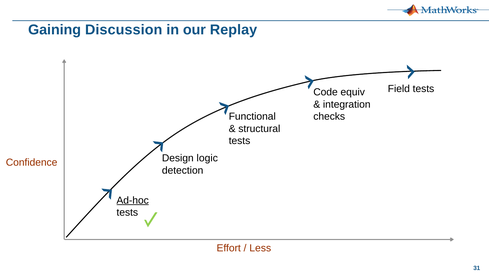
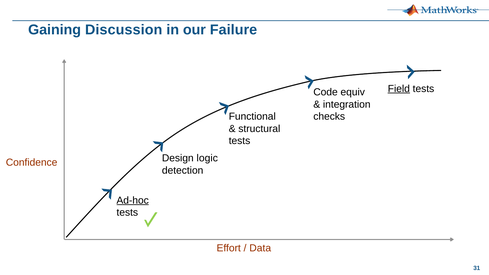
Replay: Replay -> Failure (234, 30)
Field underline: none -> present (399, 89)
Less: Less -> Data (260, 248)
